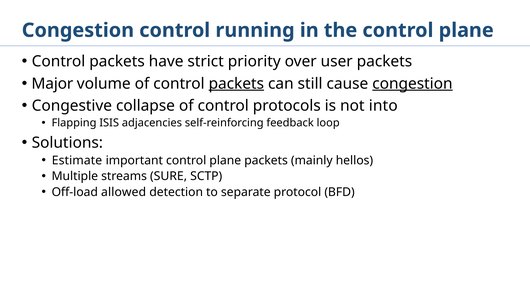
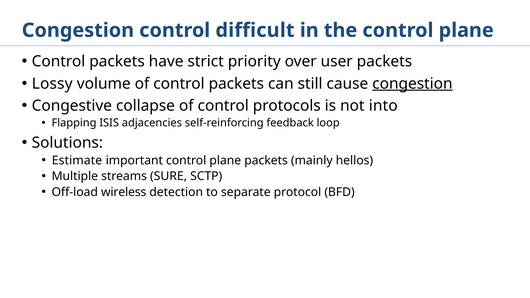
running: running -> difficult (255, 30)
Major: Major -> Lossy (52, 84)
packets underline: present -> none (236, 84)
allowed: allowed -> wireless (124, 192)
